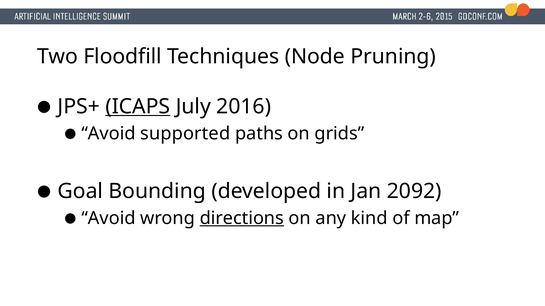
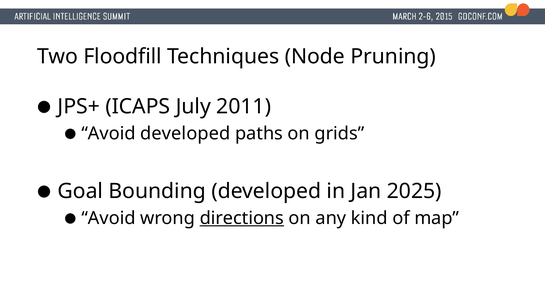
ICAPS underline: present -> none (138, 107)
2016: 2016 -> 2011 (244, 107)
Avoid supported: supported -> developed (185, 134)
2092: 2092 -> 2025 (414, 191)
